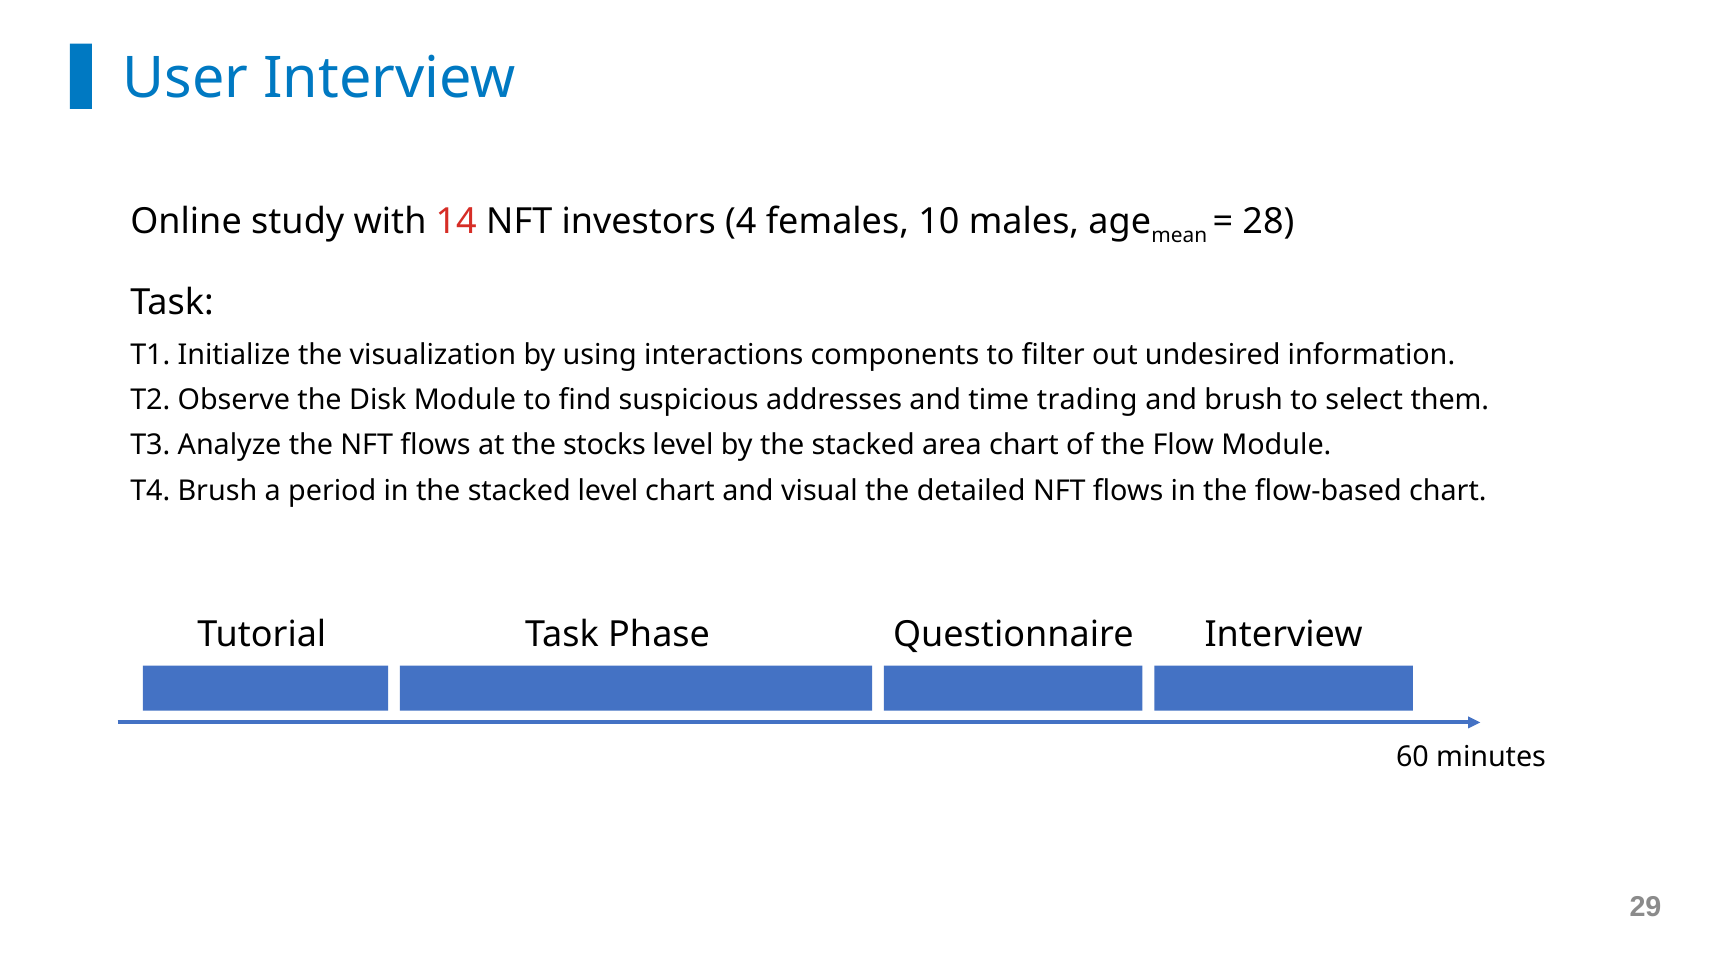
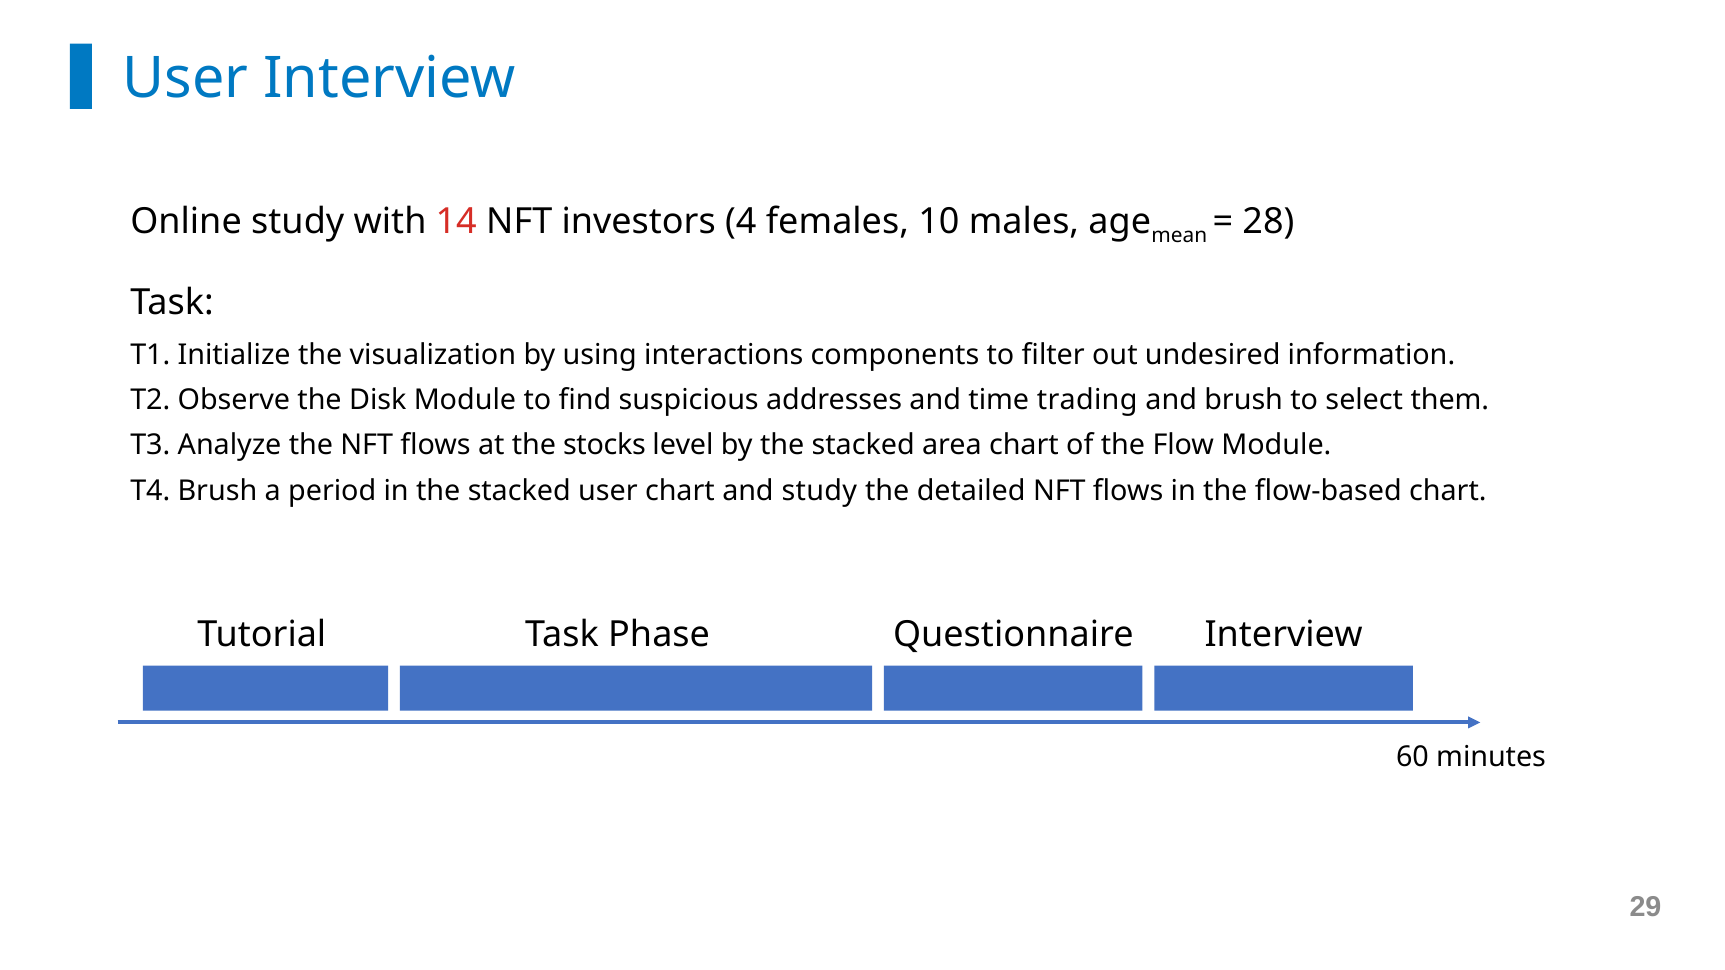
stacked level: level -> user (608, 491)
and visual: visual -> study (819, 491)
